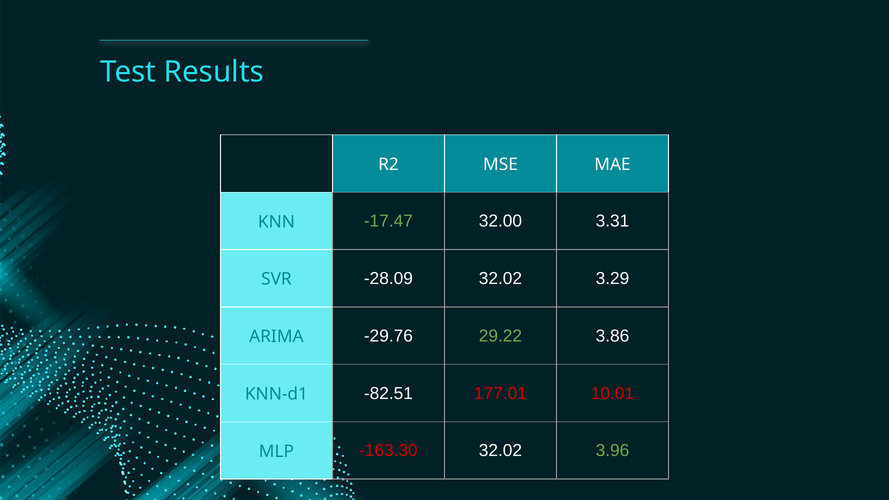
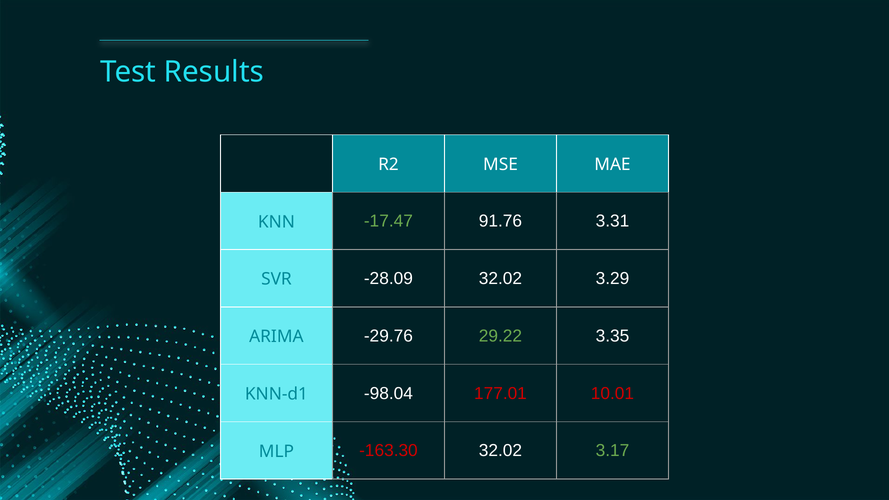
32.00: 32.00 -> 91.76 (500, 221)
3.86: 3.86 -> 3.35 (612, 336)
-82.51: -82.51 -> -98.04 (388, 393)
3.96: 3.96 -> 3.17 (612, 451)
